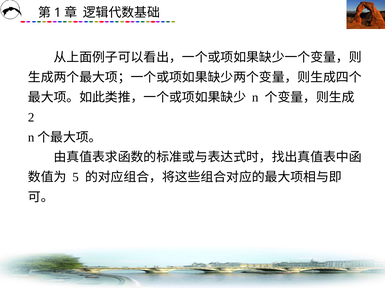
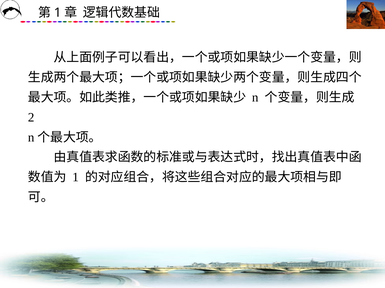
5: 5 -> 1 (76, 178)
